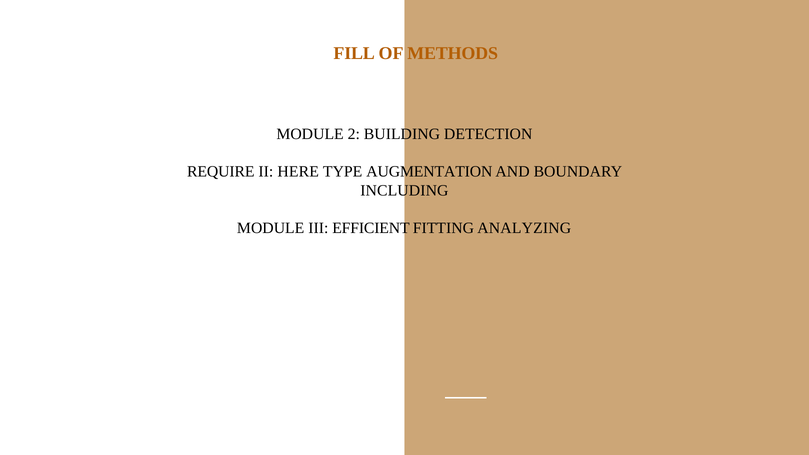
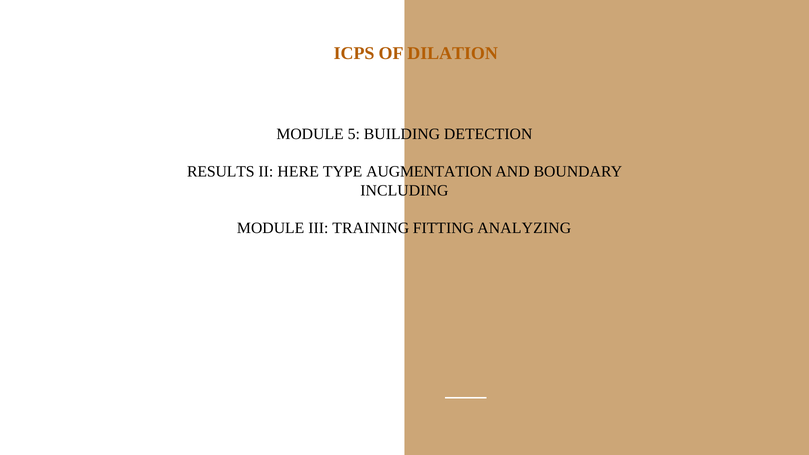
FILL: FILL -> ICPS (354, 53)
METHODS: METHODS -> DILATION (453, 53)
2: 2 -> 5 (354, 134)
REQUIRE: REQUIRE -> RESULTS (221, 172)
EFFICIENT: EFFICIENT -> TRAINING (371, 228)
